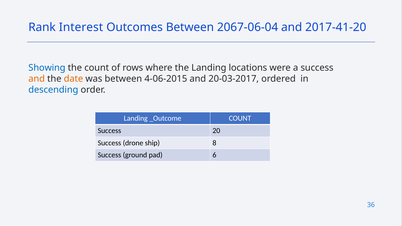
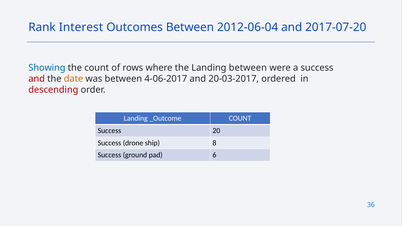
2067-06-04: 2067-06-04 -> 2012-06-04 (248, 27)
2017-41-20: 2017-41-20 -> 2017-07-20 (336, 27)
Landing locations: locations -> between (248, 68)
and colour: orange -> red (37, 79)
4-06-2015: 4-06-2015 -> 4-06-2017 (166, 79)
descending colour: blue -> red (53, 90)
